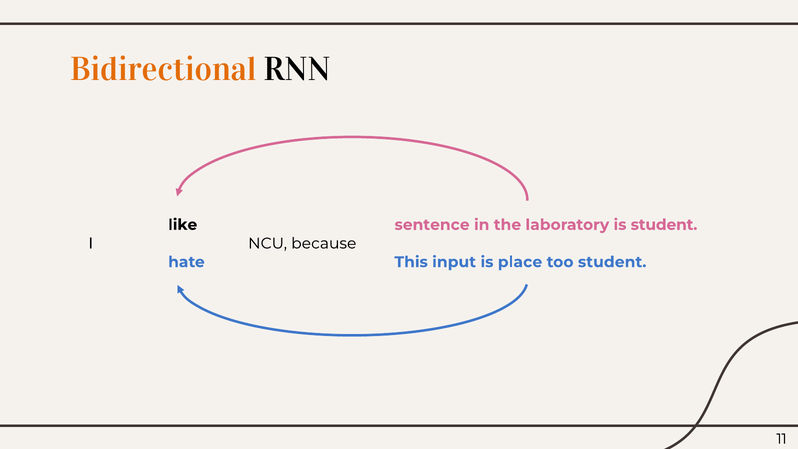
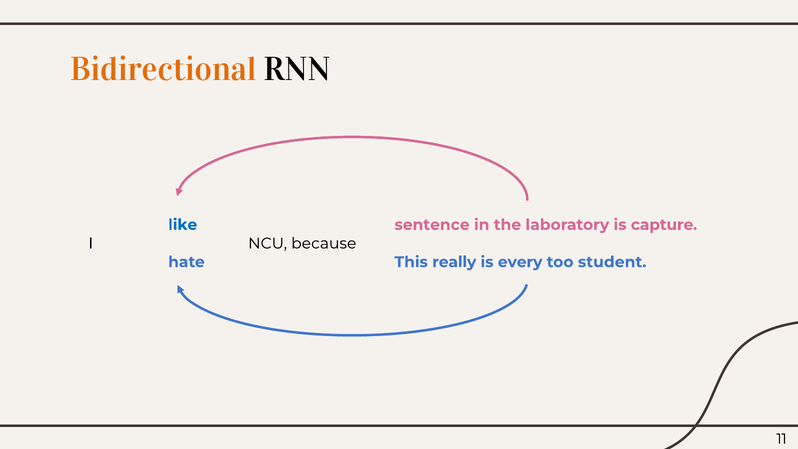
like colour: black -> blue (183, 225)
is student: student -> capture (664, 225)
input: input -> really (454, 262)
place: place -> every (520, 262)
